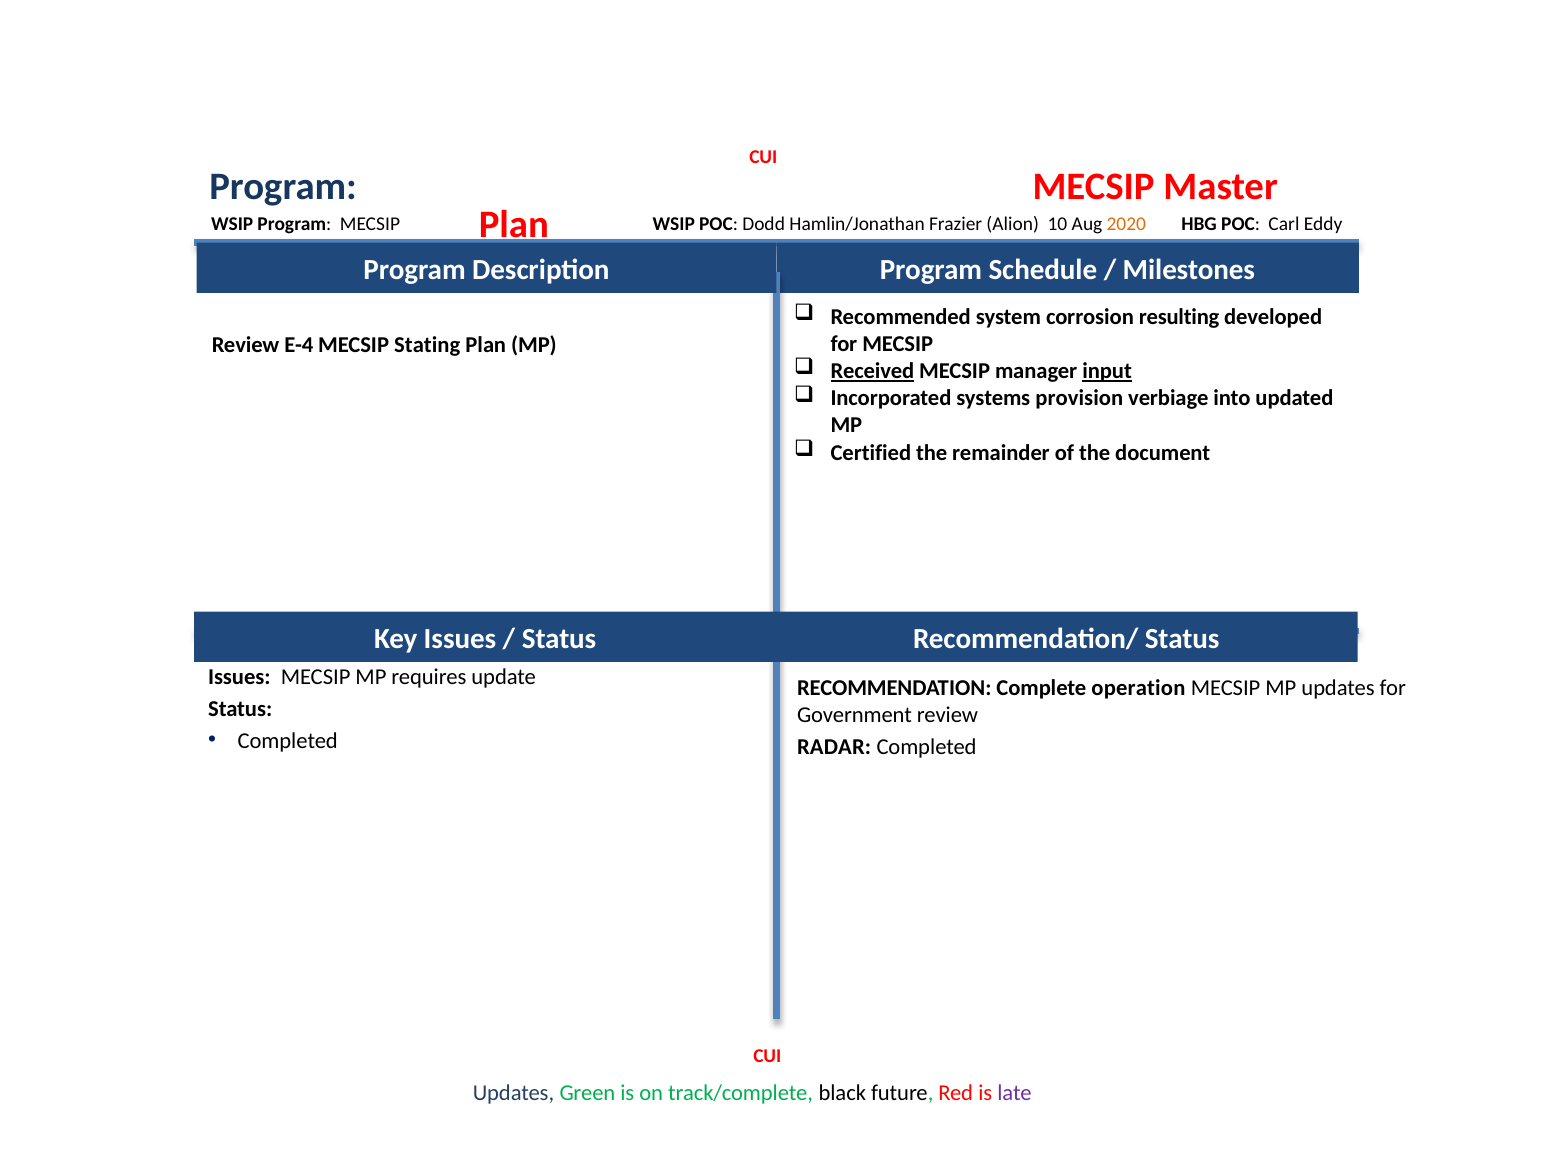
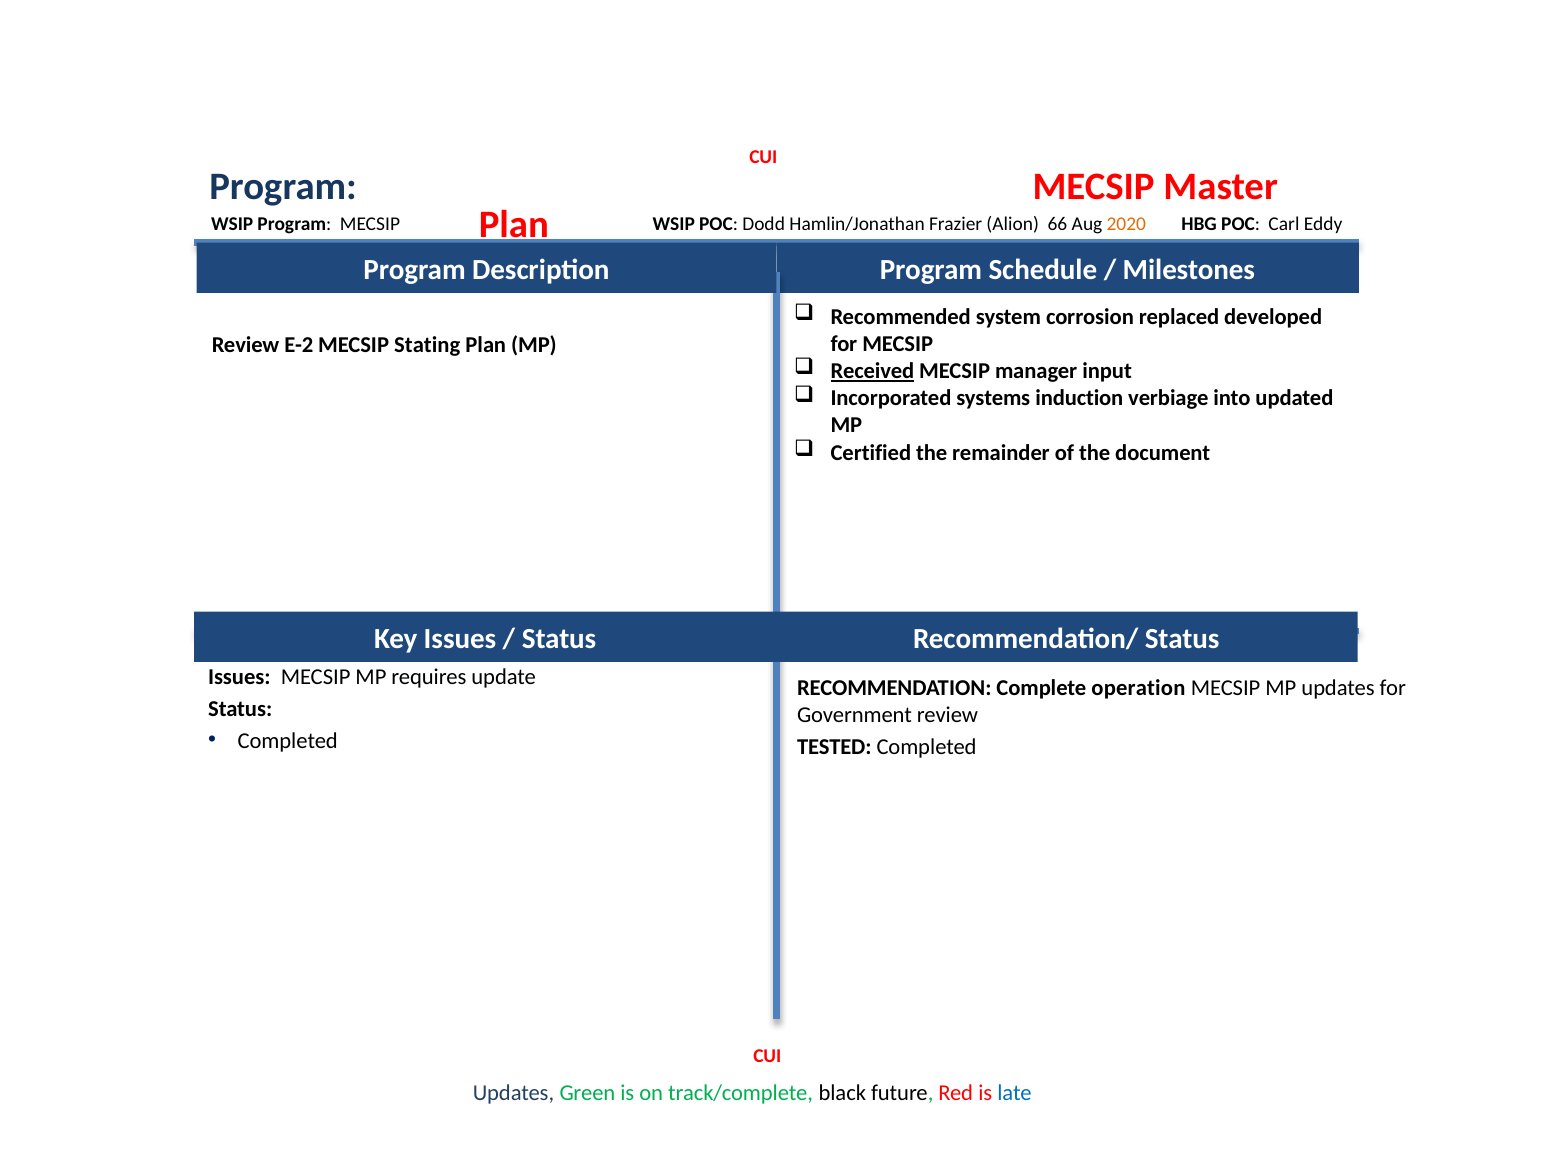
10: 10 -> 66 (1057, 224)
resulting: resulting -> replaced (1179, 317)
E-4: E-4 -> E-2 (299, 345)
input underline: present -> none (1107, 371)
provision: provision -> induction (1079, 398)
RADAR: RADAR -> TESTED (834, 747)
late colour: purple -> blue (1015, 1093)
